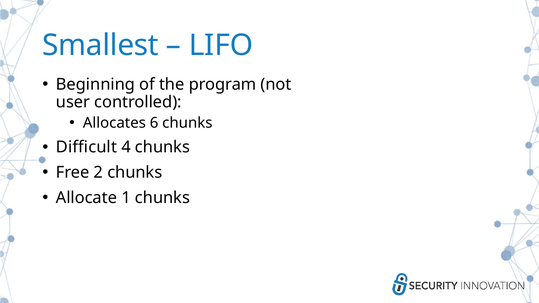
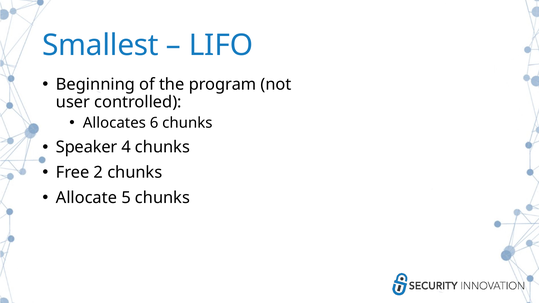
Difficult: Difficult -> Speaker (87, 147)
1: 1 -> 5 (126, 198)
